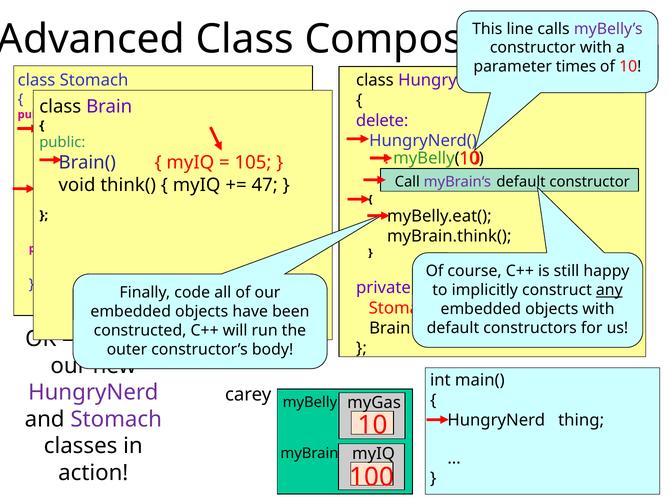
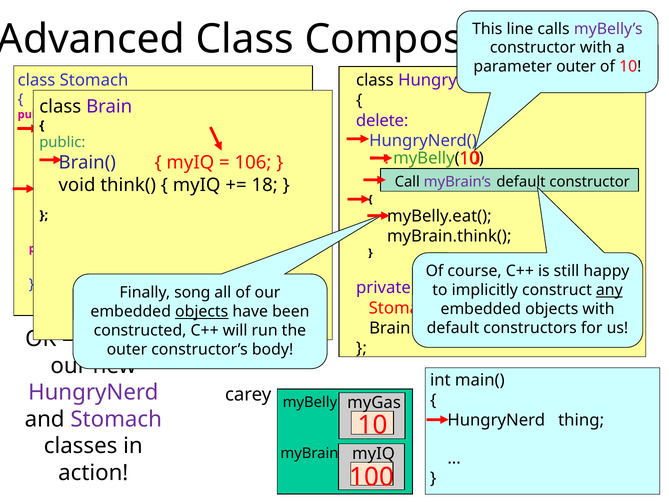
times: times -> outer (576, 67)
105: 105 -> 106 (253, 162)
47: 47 -> 18 (265, 185)
code: code -> song (192, 292)
objects underline: none -> present (202, 311)
